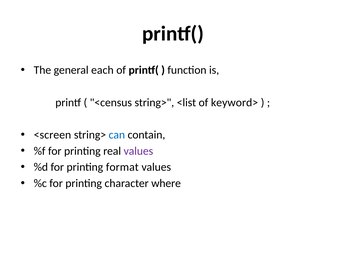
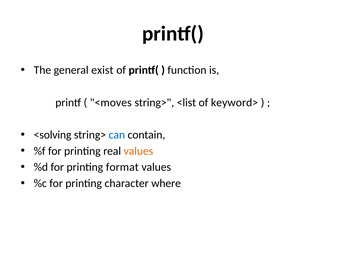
each: each -> exist (102, 70)
<census: <census -> <moves (111, 102)
<screen: <screen -> <solving (53, 135)
values colour: purple -> orange (138, 151)
